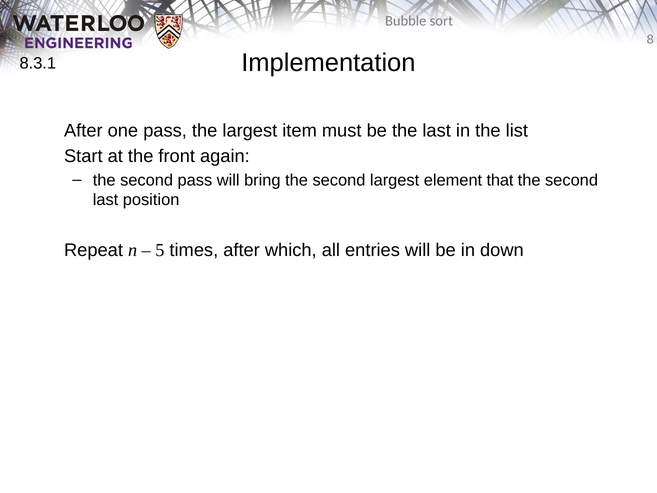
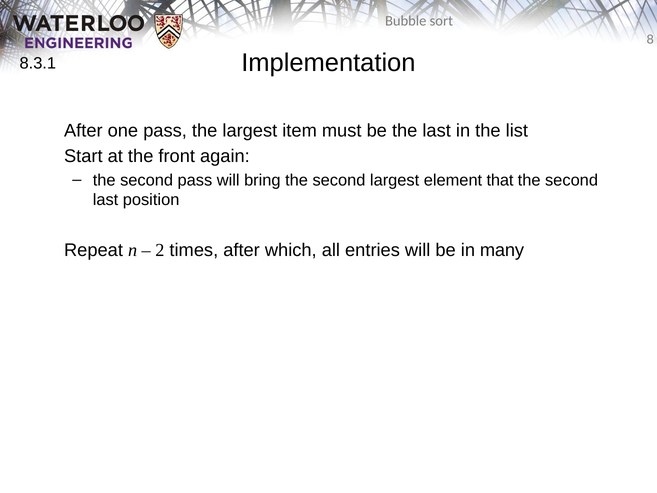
5: 5 -> 2 (160, 250)
down: down -> many (502, 250)
